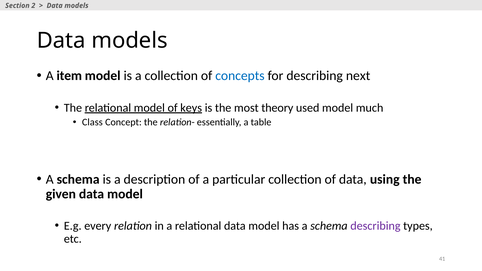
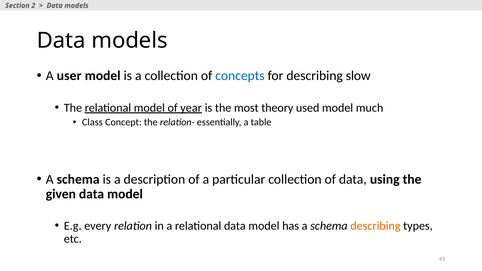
item: item -> user (69, 76)
next: next -> slow (358, 76)
keys: keys -> year (191, 108)
describing colour: purple -> orange (375, 226)
